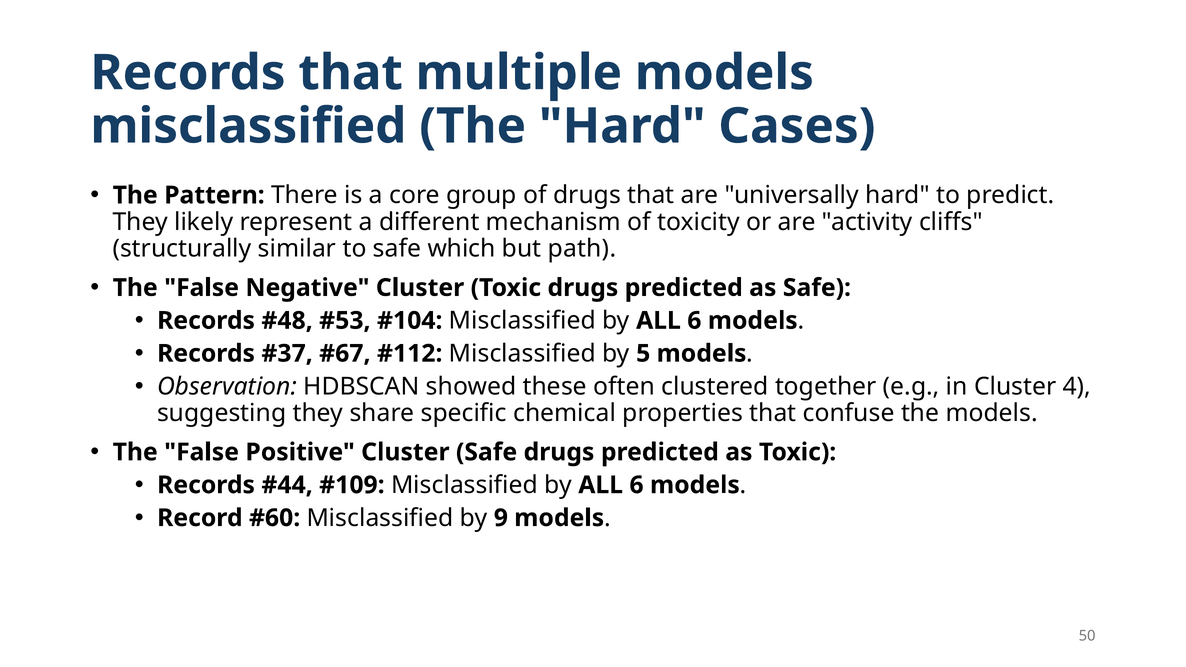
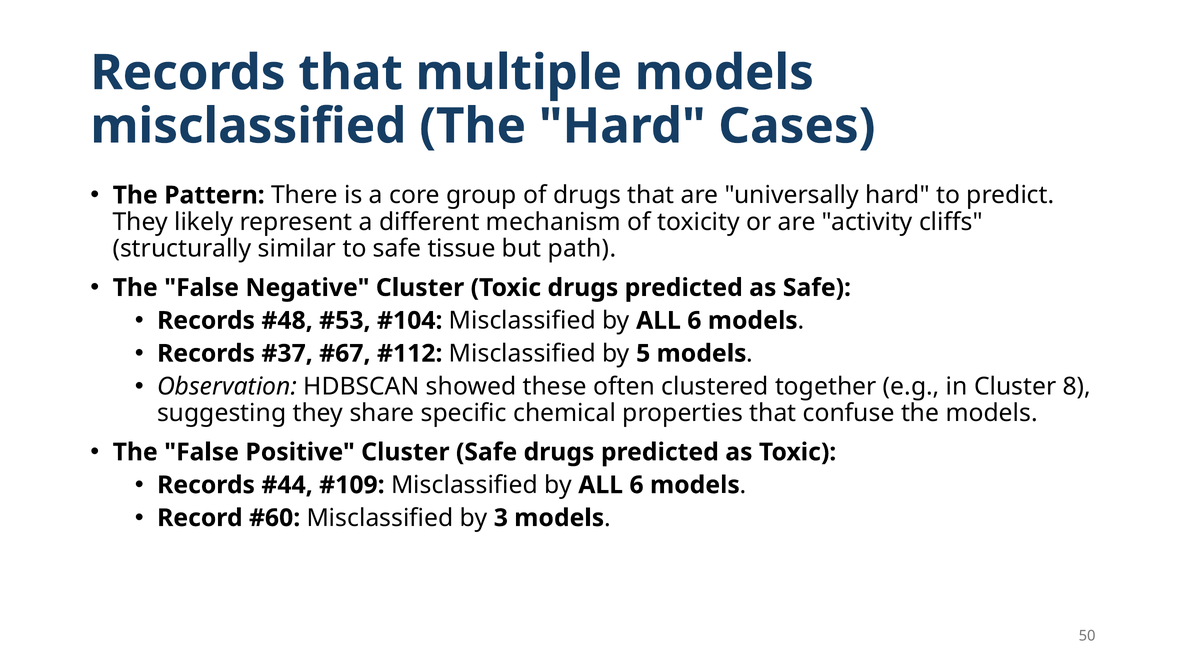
which: which -> tissue (462, 249)
4: 4 -> 8 (1077, 386)
9: 9 -> 3 (501, 518)
